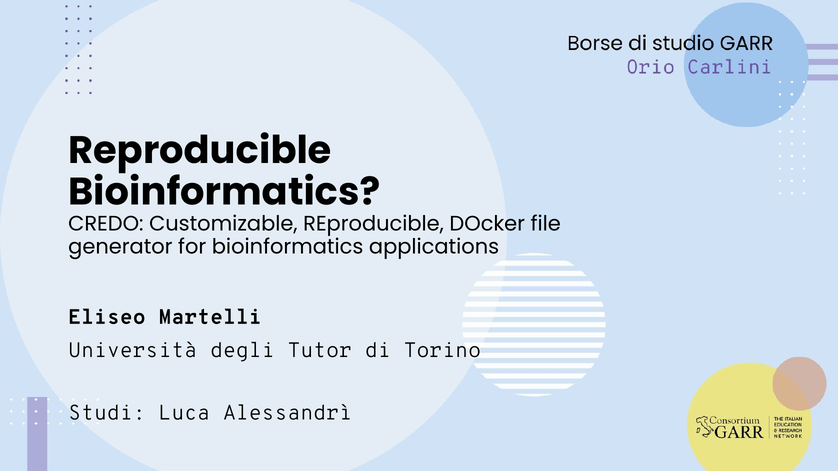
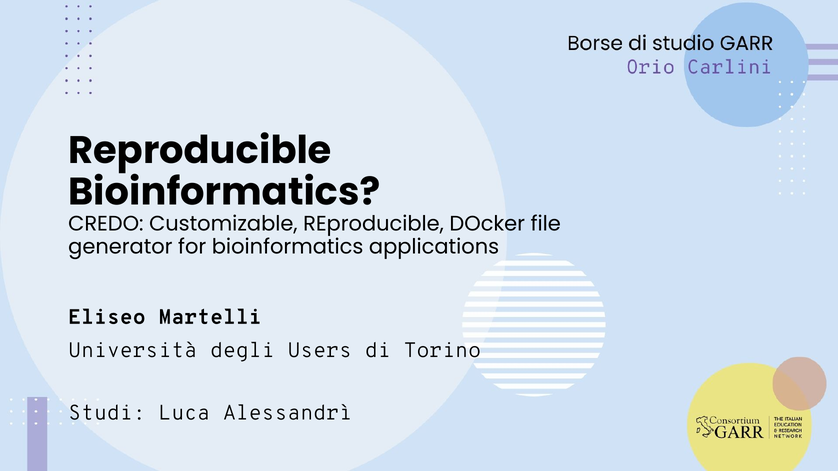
Tutor: Tutor -> Users (320, 351)
